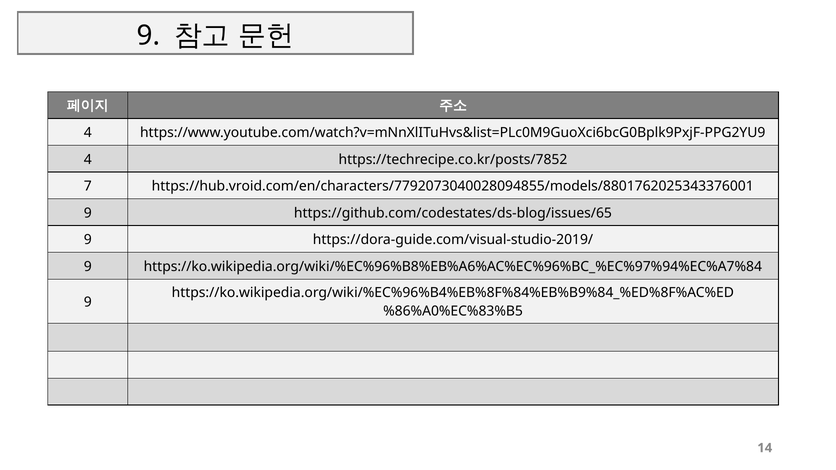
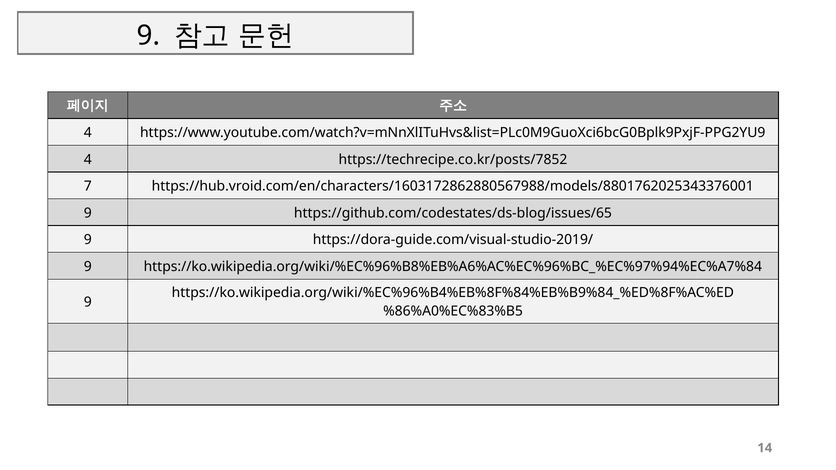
https://hub.vroid.com/en/characters/7792073040028094855/models/8801762025343376001: https://hub.vroid.com/en/characters/7792073040028094855/models/8801762025343376001 -> https://hub.vroid.com/en/characters/1603172862880567988/models/8801762025343376001 (453, 186)
